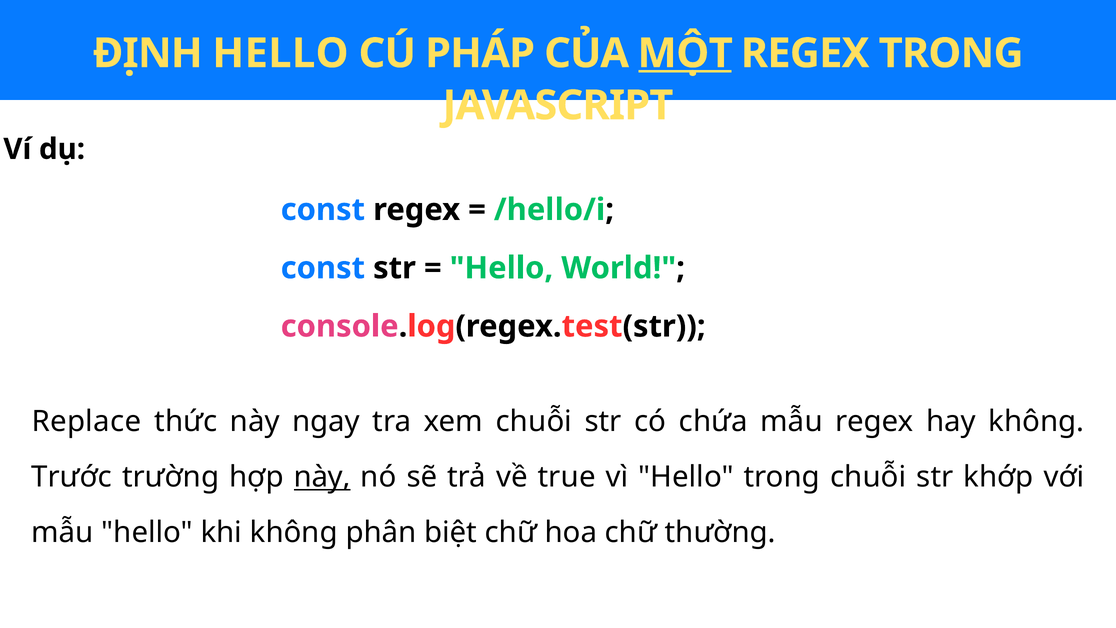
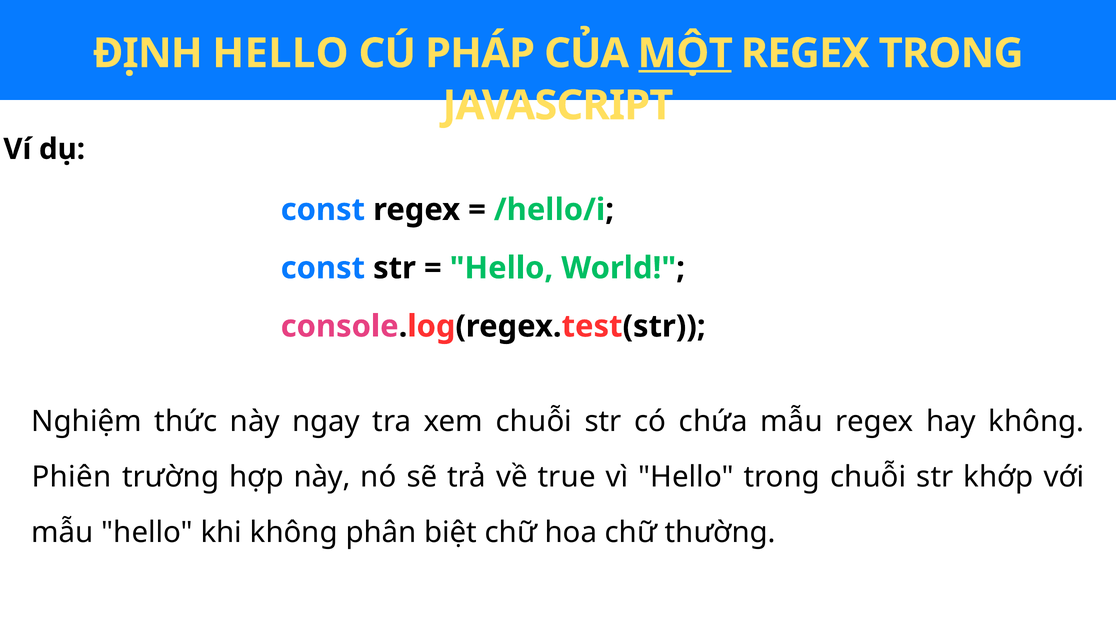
Replace: Replace -> Nghiệm (87, 422)
Trước: Trước -> Phiên (72, 477)
này underline: present -> none (322, 477)
